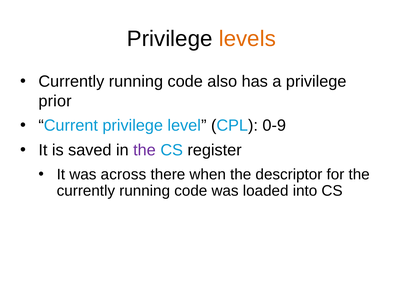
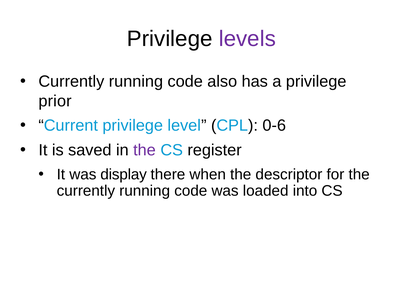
levels colour: orange -> purple (247, 39)
0-9: 0-9 -> 0-6 (274, 126)
across: across -> display (124, 175)
